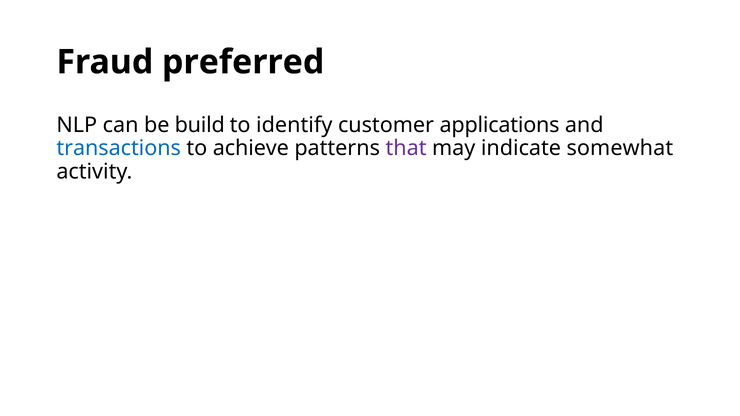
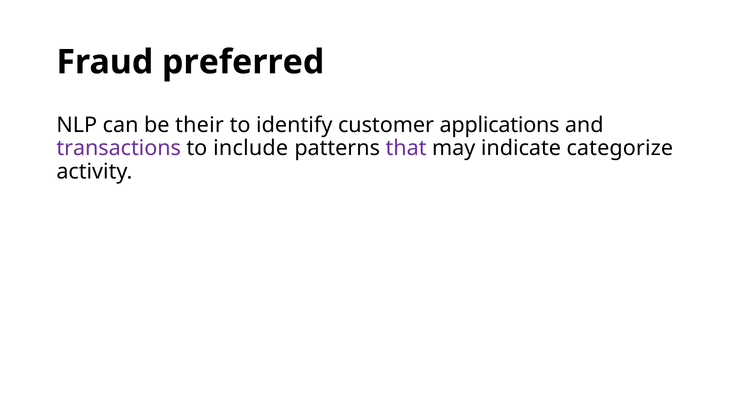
build: build -> their (200, 125)
transactions colour: blue -> purple (119, 148)
achieve: achieve -> include (251, 148)
somewhat: somewhat -> categorize (620, 148)
